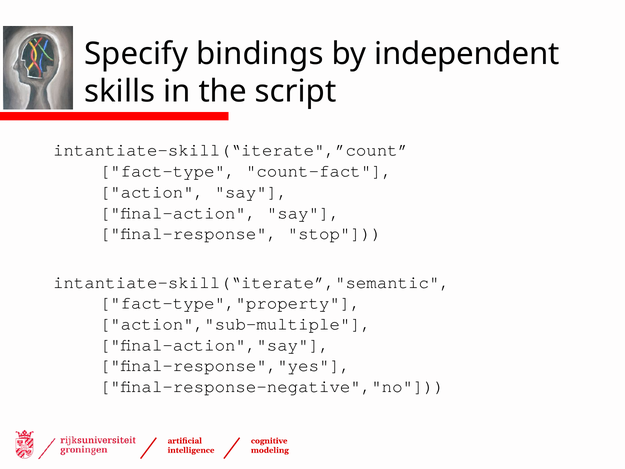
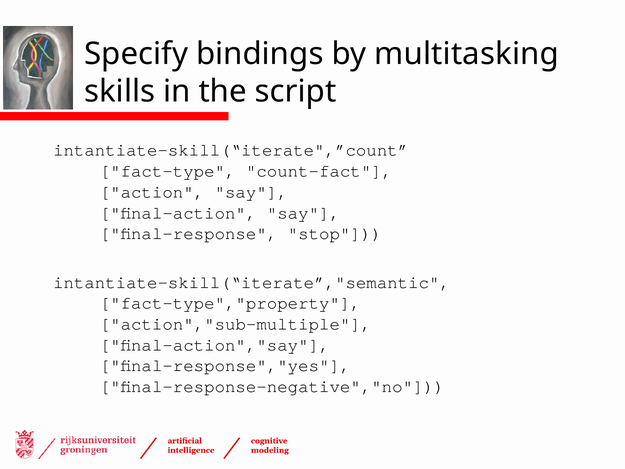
independent: independent -> multitasking (467, 54)
